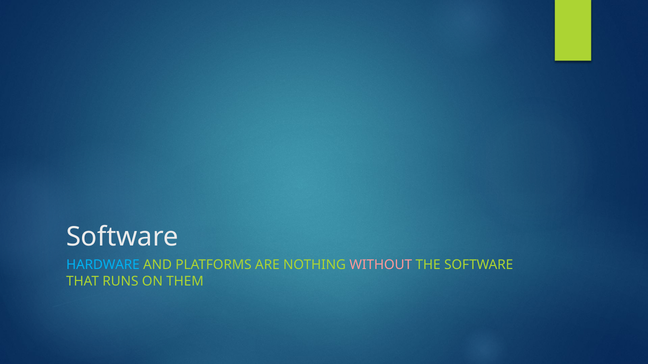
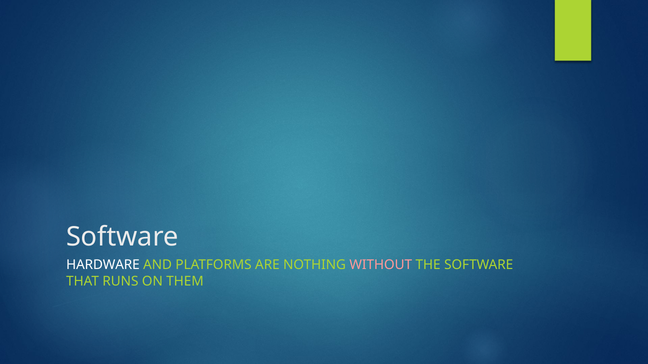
HARDWARE colour: light blue -> white (103, 265)
